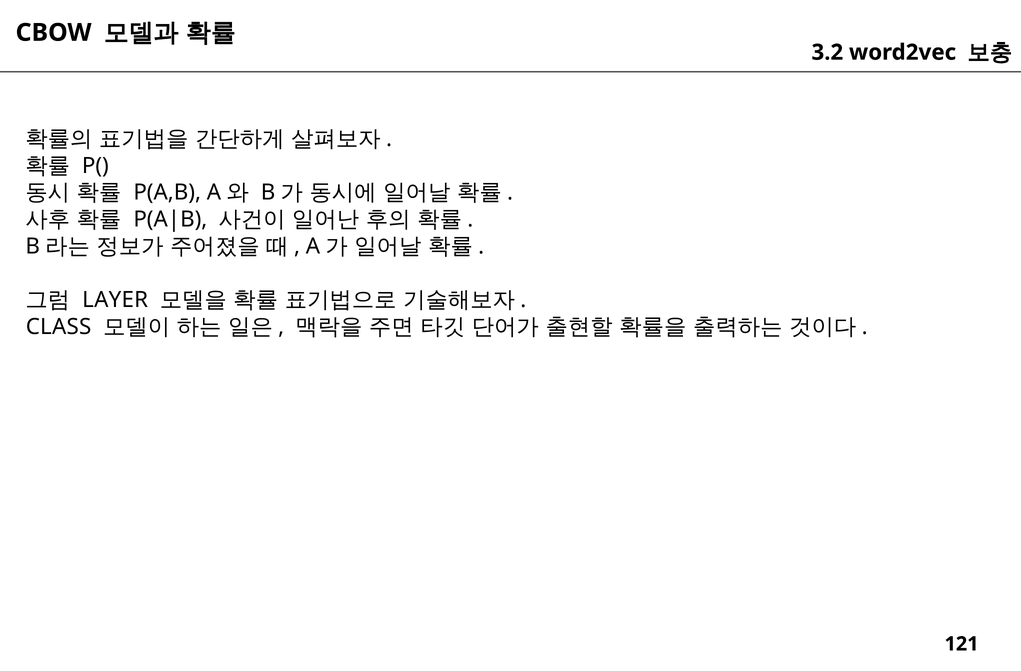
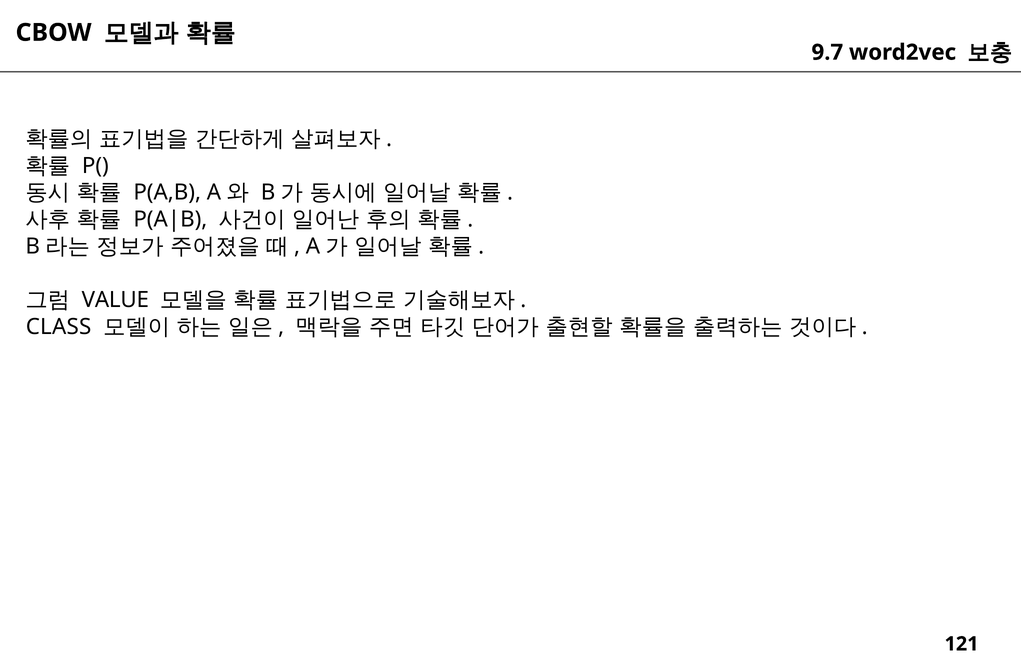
3.2: 3.2 -> 9.7 (827, 52)
LAYER: LAYER -> VALUE (115, 300)
